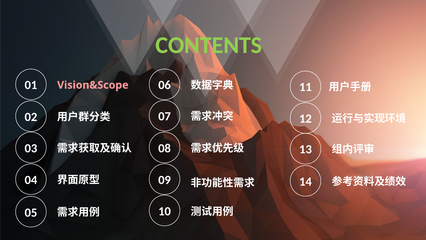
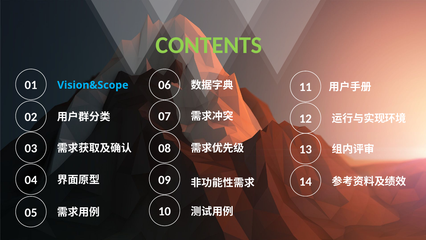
Vision&Scope colour: pink -> light blue (93, 85)
